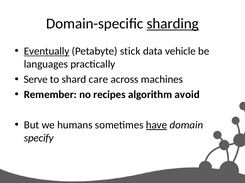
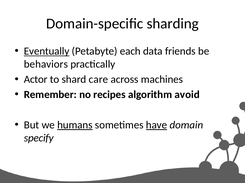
sharding underline: present -> none (173, 24)
stick: stick -> each (130, 51)
vehicle: vehicle -> friends (180, 51)
languages: languages -> behaviors (46, 64)
Serve: Serve -> Actor (36, 80)
humans underline: none -> present (75, 125)
